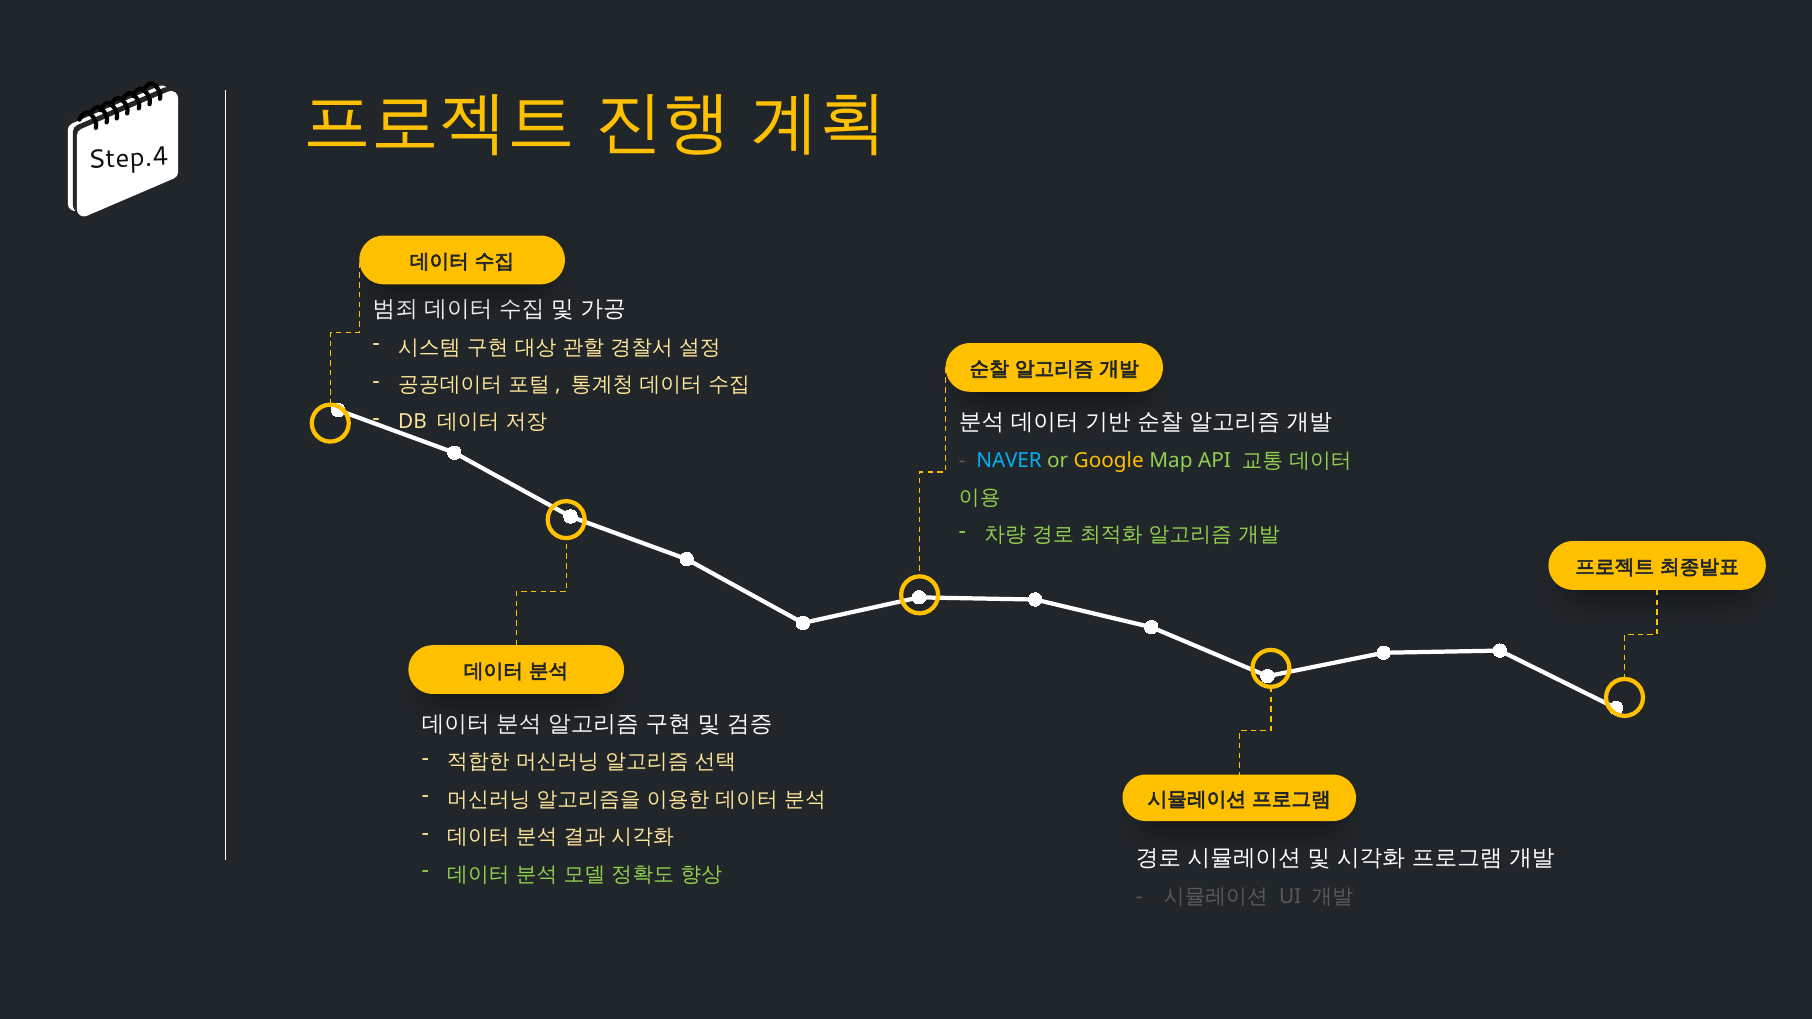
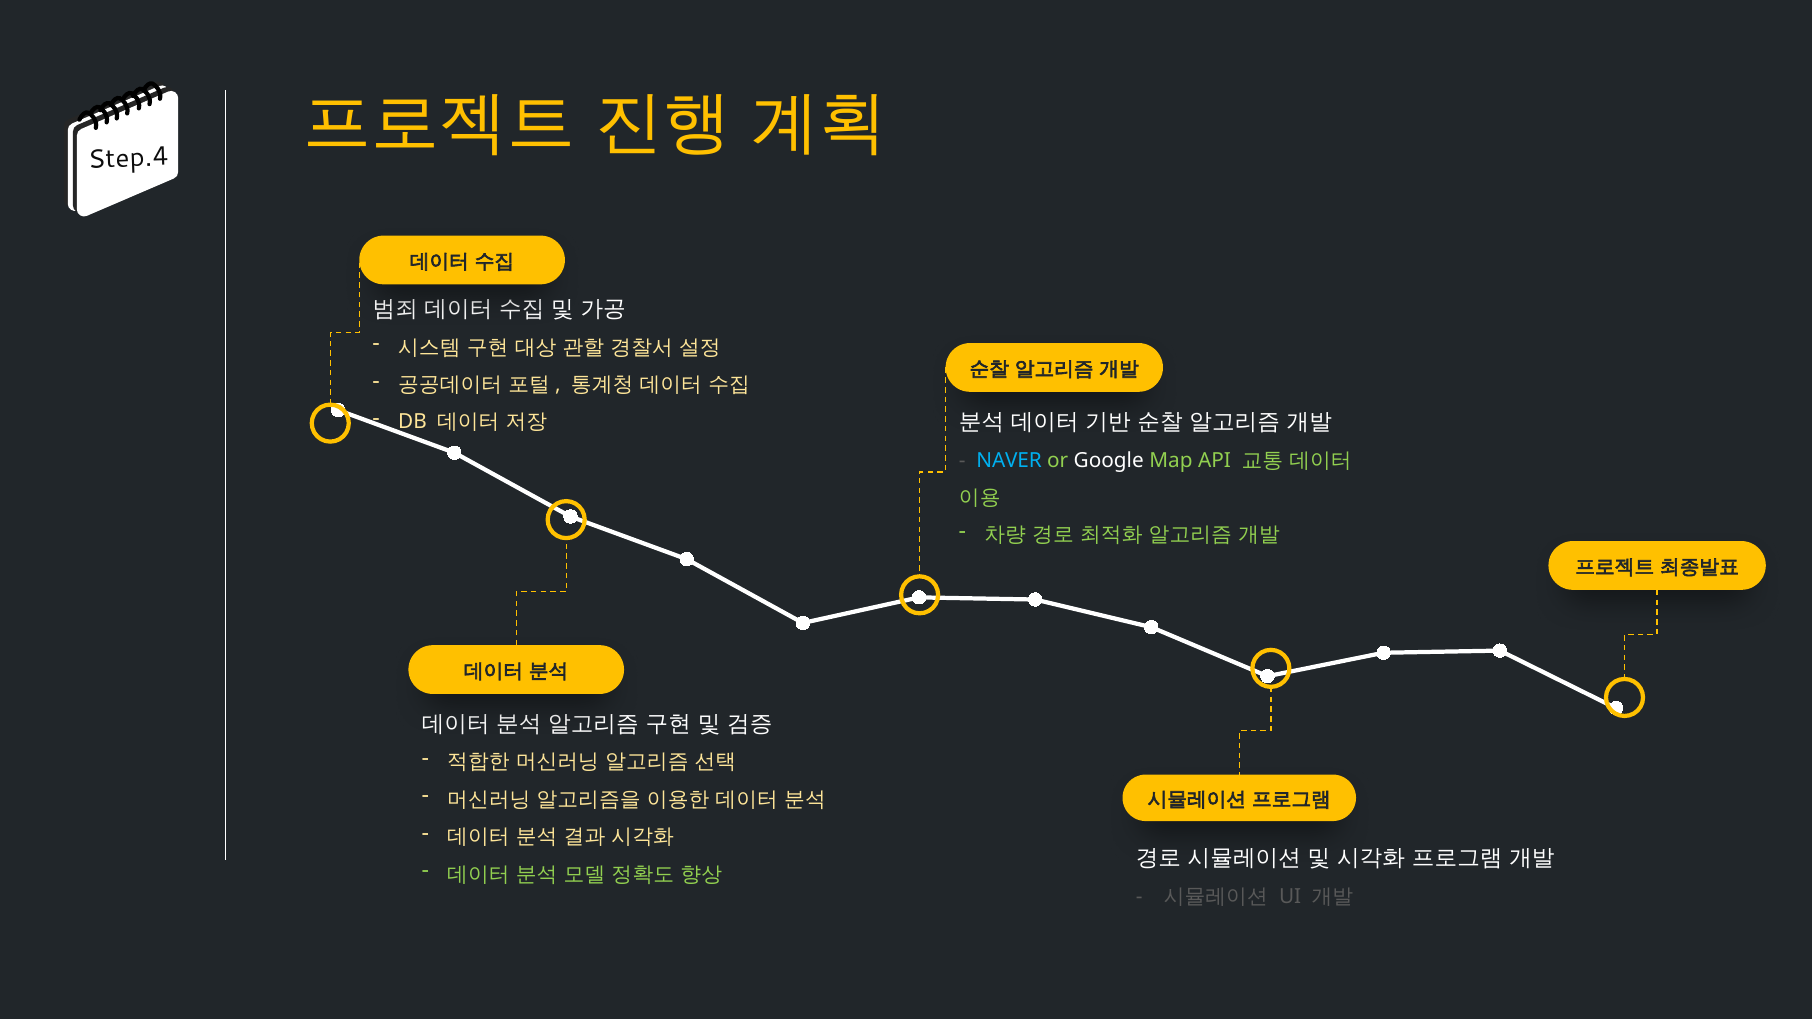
Google colour: yellow -> white (1109, 460)
